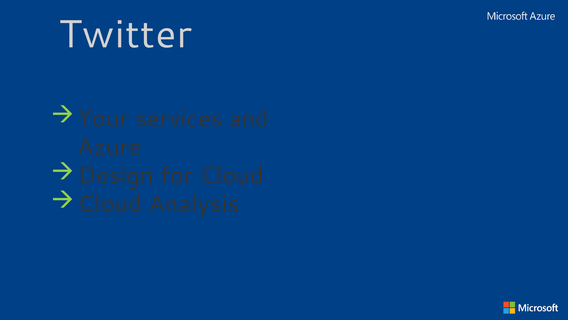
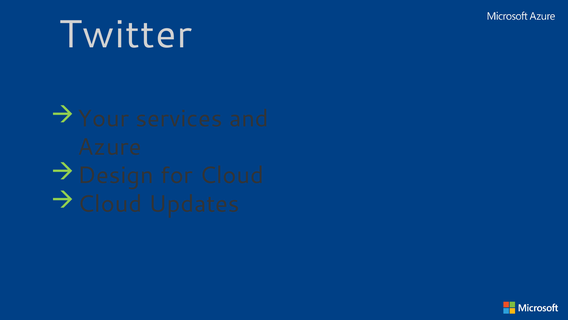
Analysis: Analysis -> Updates (194, 204)
